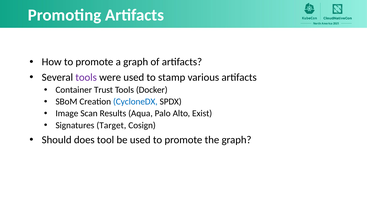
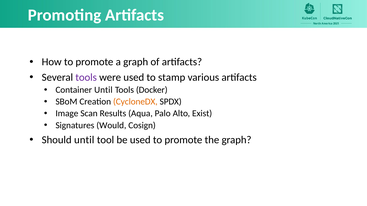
Container Trust: Trust -> Until (103, 90)
CycloneDX colour: blue -> orange (135, 102)
Target: Target -> Would (111, 126)
Should does: does -> until (84, 140)
